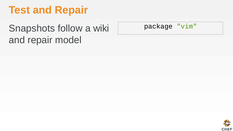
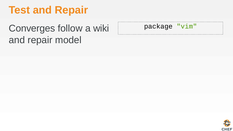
Snapshots: Snapshots -> Converges (32, 28)
